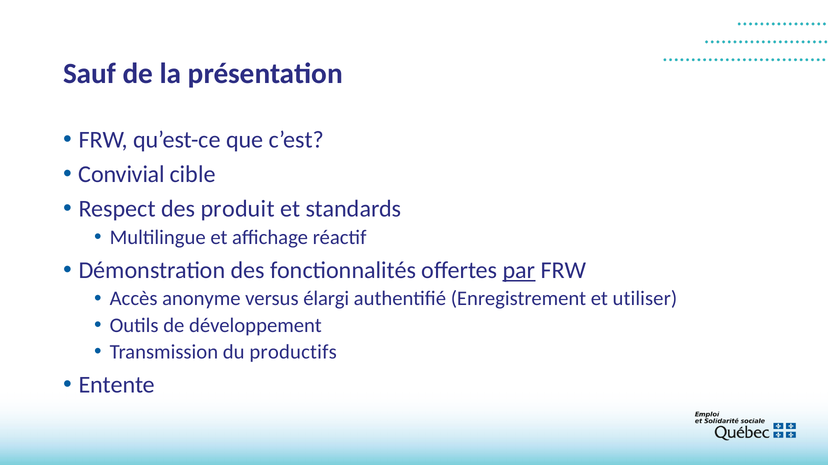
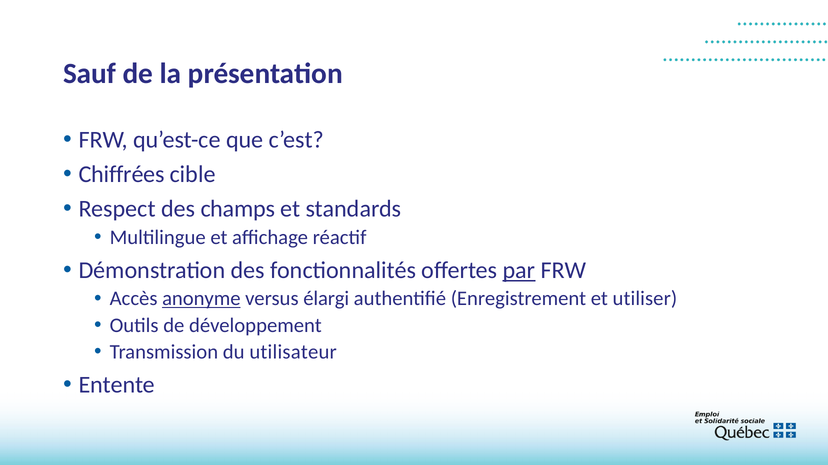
Convivial: Convivial -> Chiffrées (122, 175)
produit: produit -> champs (238, 209)
anonyme underline: none -> present (201, 299)
productifs: productifs -> utilisateur (293, 352)
